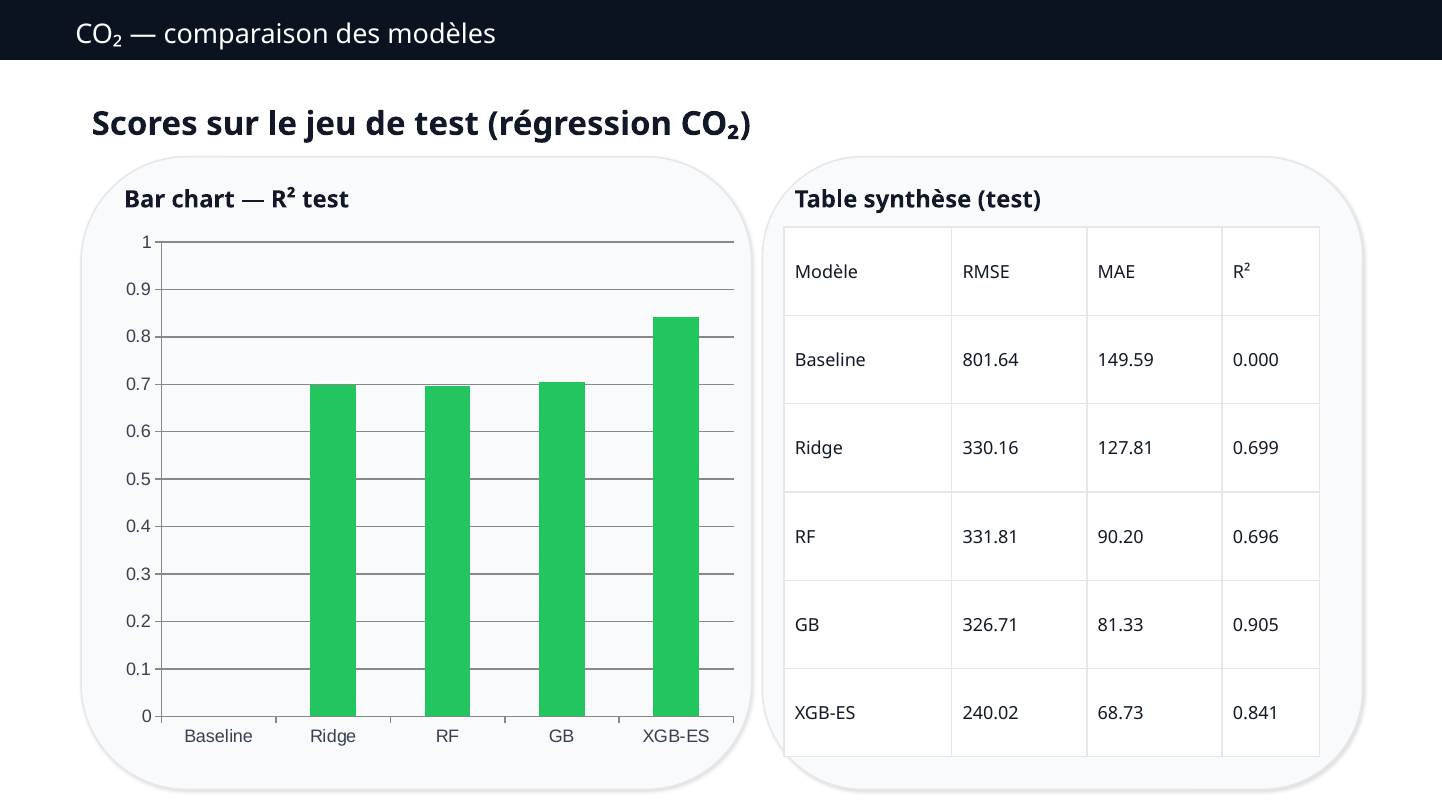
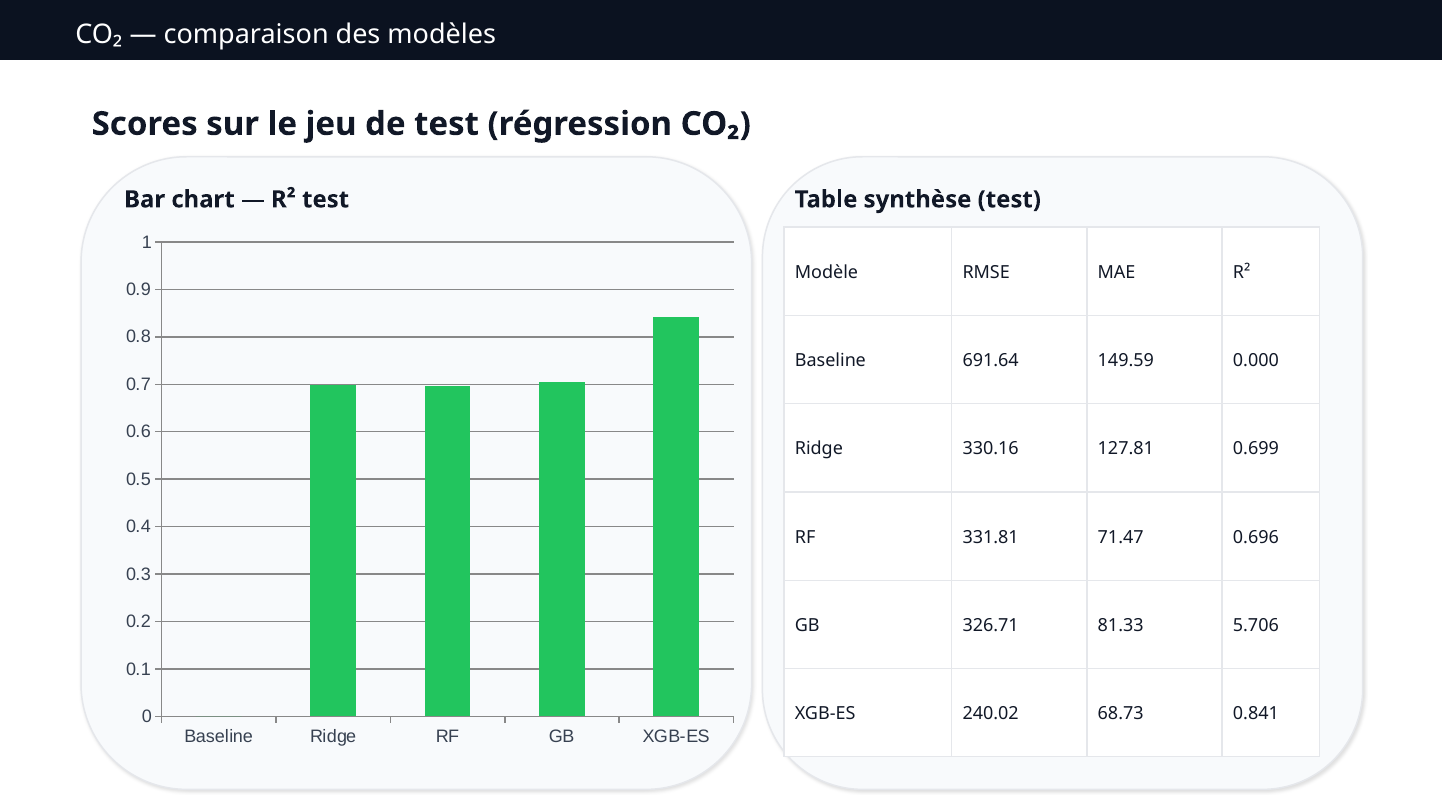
801.64: 801.64 -> 691.64 (991, 361)
90.20: 90.20 -> 71.47 (1121, 537)
0.905: 0.905 -> 5.706 (1256, 626)
